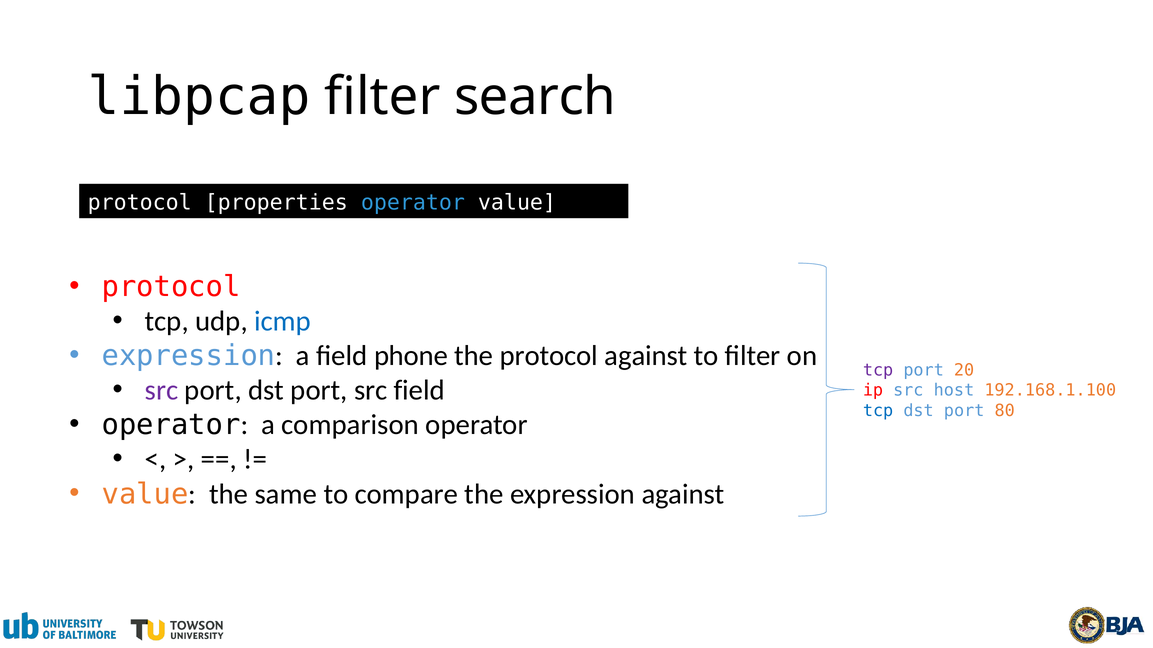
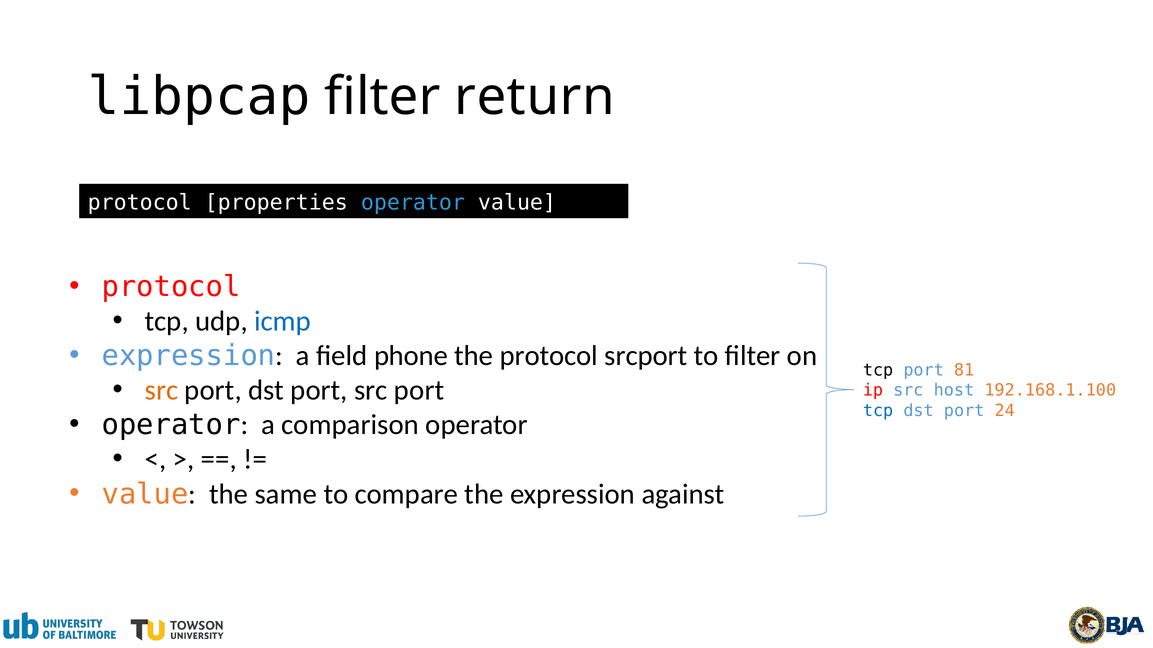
search: search -> return (535, 97)
protocol against: against -> srcport (646, 356)
tcp colour: purple -> black (878, 371)
20: 20 -> 81 (964, 371)
src colour: purple -> orange (162, 391)
port src field: field -> port (419, 391)
80: 80 -> 24 (1005, 411)
